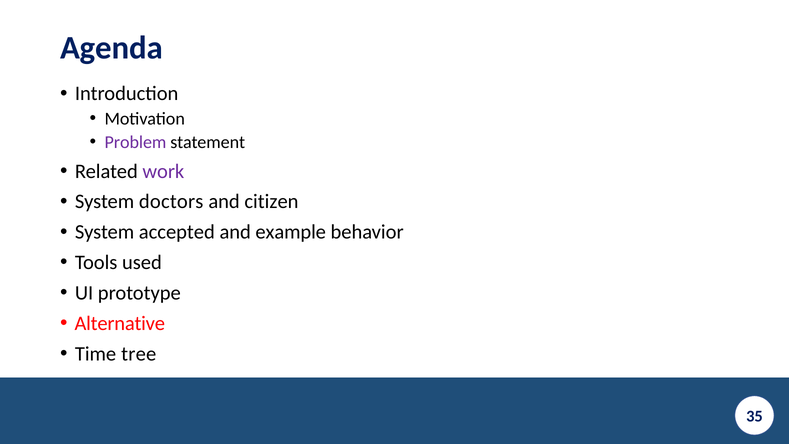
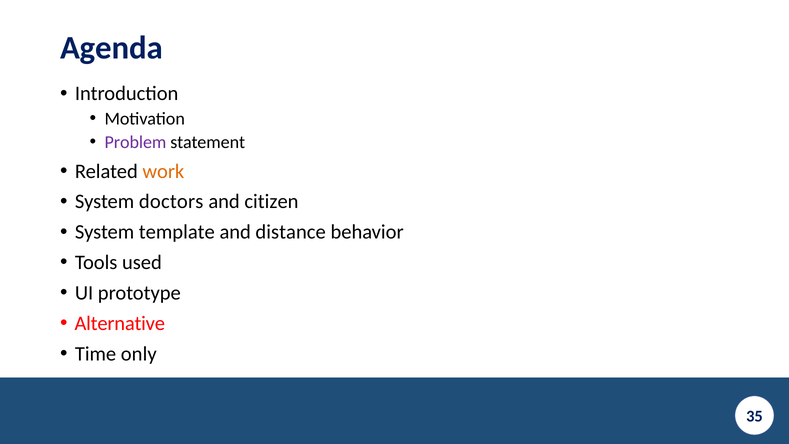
work colour: purple -> orange (163, 171)
accepted: accepted -> template (177, 232)
example: example -> distance (291, 232)
tree: tree -> only (139, 354)
